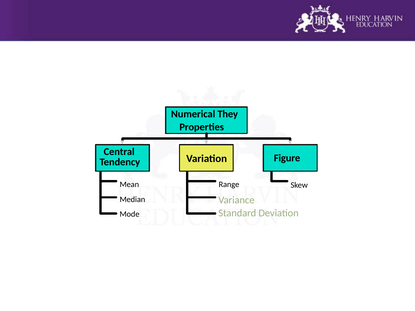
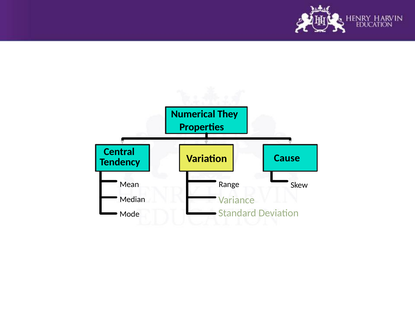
Figure: Figure -> Cause (287, 158)
